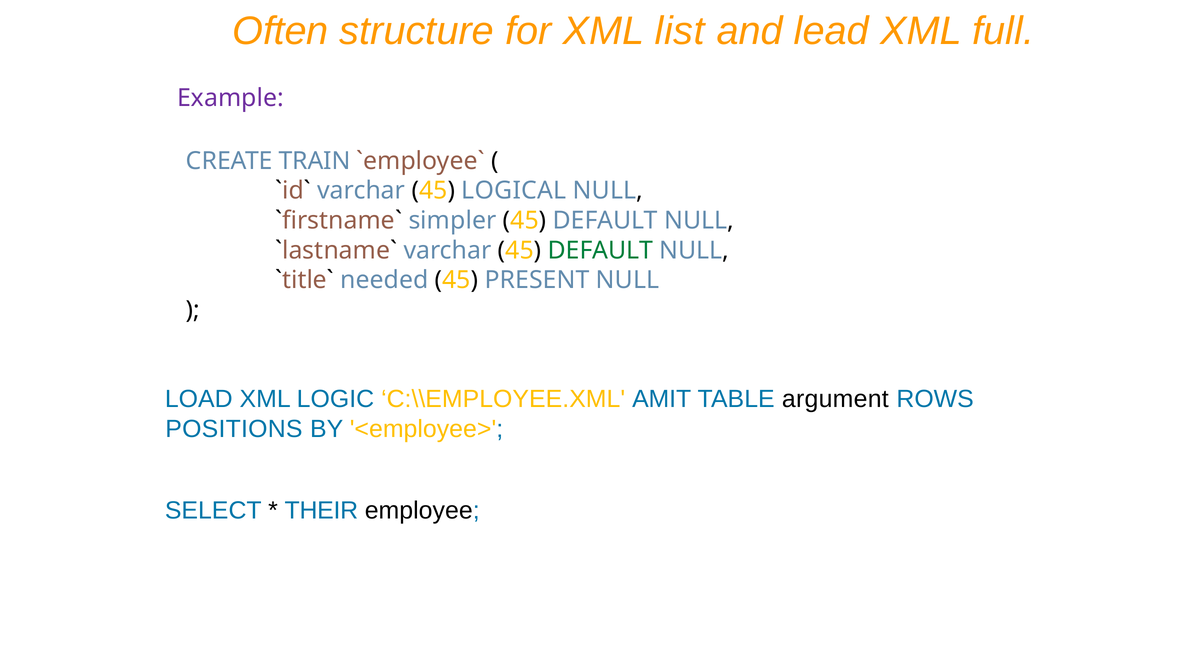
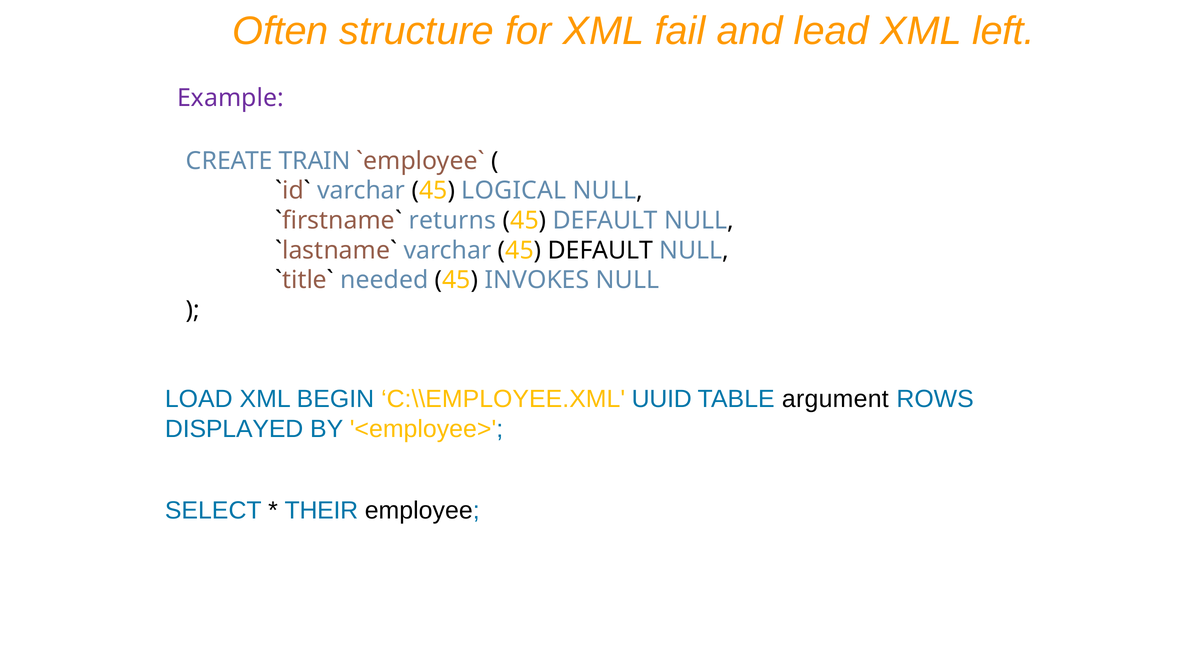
list: list -> fail (680, 31)
full: full -> left (1003, 31)
simpler: simpler -> returns (452, 221)
DEFAULT colour: green -> black (600, 250)
PRESENT: PRESENT -> INVOKES (537, 280)
LOGIC: LOGIC -> BEGIN (335, 399)
AMIT: AMIT -> UUID (662, 399)
POSITIONS: POSITIONS -> DISPLAYED (234, 429)
